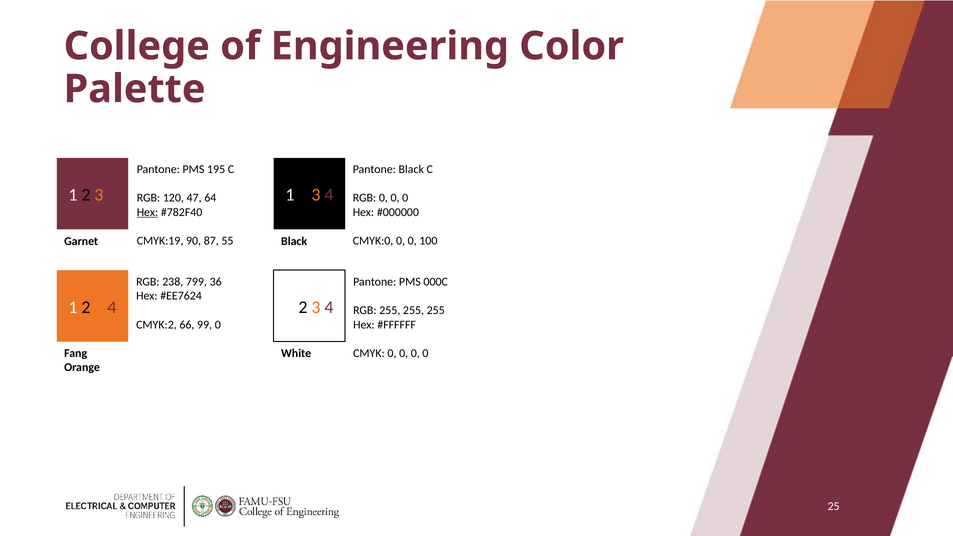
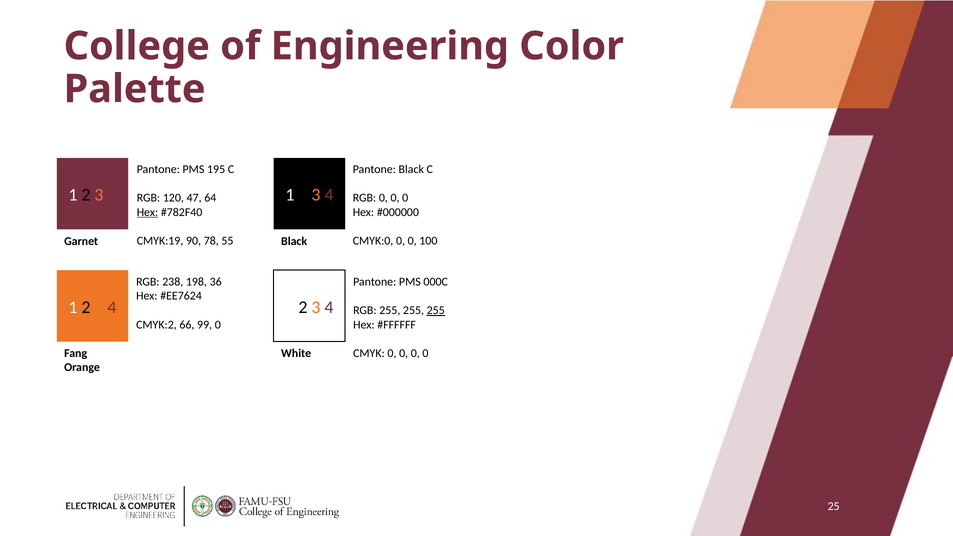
87: 87 -> 78 (211, 241)
799: 799 -> 198 (196, 282)
255 underline: none -> present (436, 310)
